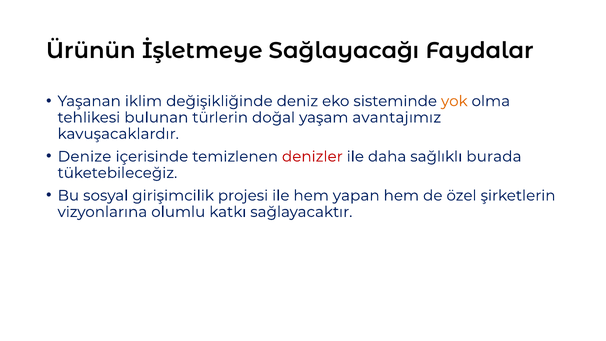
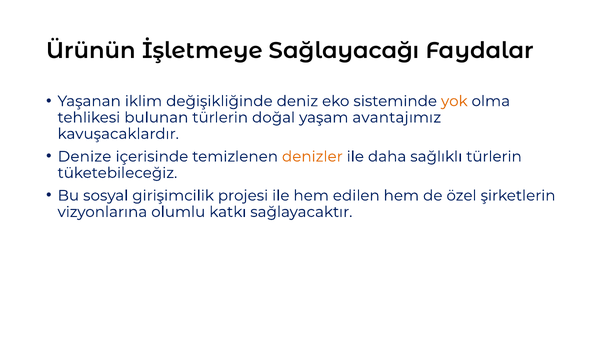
denizler colour: red -> orange (312, 156)
sağlıklı burada: burada -> türlerin (494, 156)
yapan: yapan -> edilen (356, 196)
